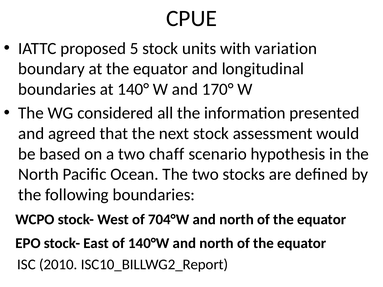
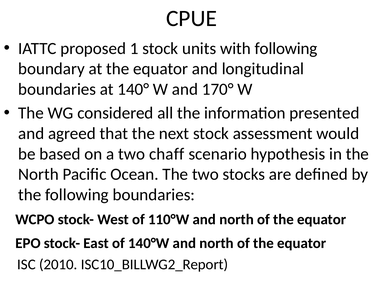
5: 5 -> 1 (134, 48)
with variation: variation -> following (286, 48)
704°W: 704°W -> 110°W (169, 220)
